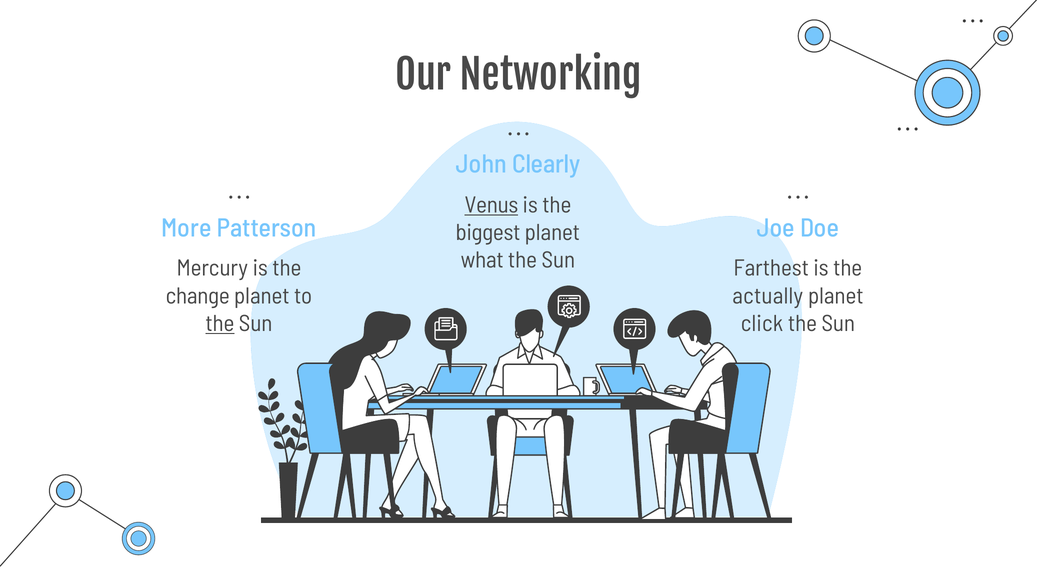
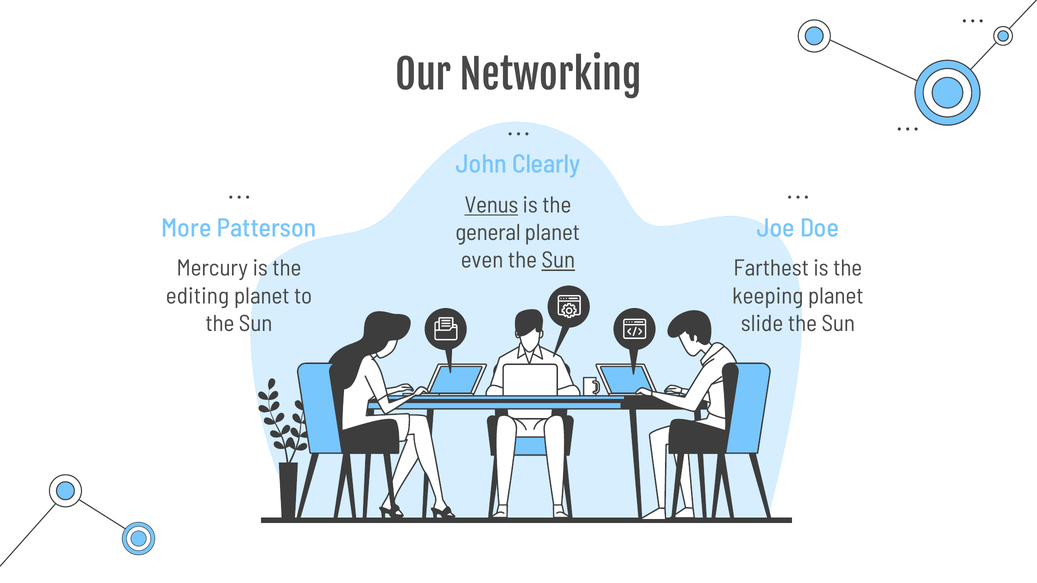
biggest: biggest -> general (488, 233)
what: what -> even (482, 260)
Sun underline: none -> present (558, 260)
change: change -> editing (197, 296)
actually: actually -> keeping (768, 296)
the underline: present -> none (220, 324)
click: click -> slide (762, 324)
